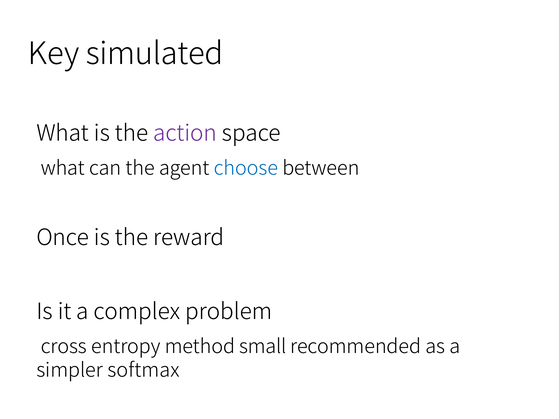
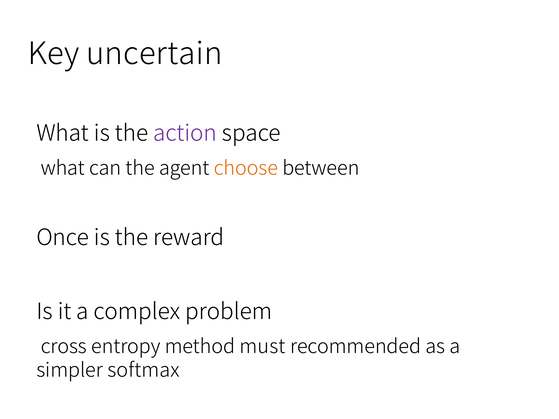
simulated: simulated -> uncertain (154, 54)
choose colour: blue -> orange (246, 169)
small: small -> must (263, 347)
